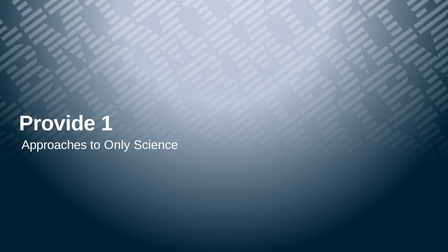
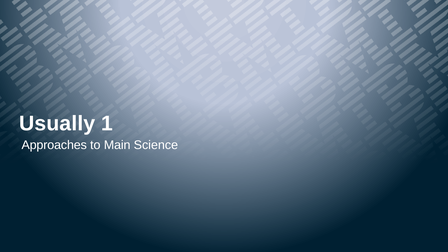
Provide: Provide -> Usually (57, 123)
Only: Only -> Main (117, 145)
